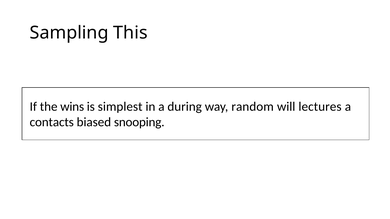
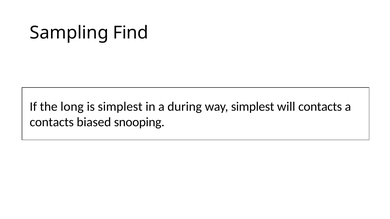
This: This -> Find (131, 33)
wins: wins -> long (72, 107)
way random: random -> simplest (253, 107)
will lectures: lectures -> contacts (320, 107)
